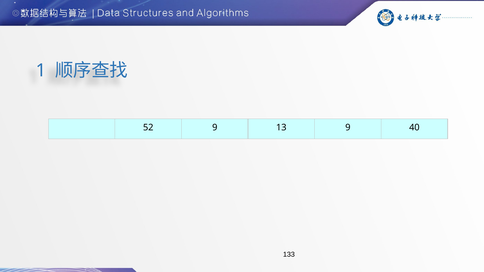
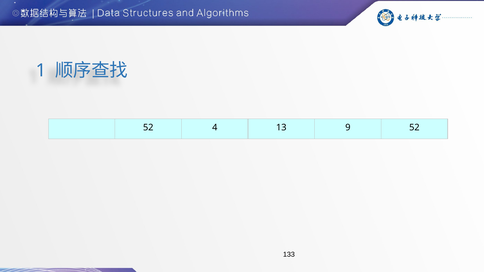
52 9: 9 -> 4 (215, 127)
9 40: 40 -> 52 (414, 127)
